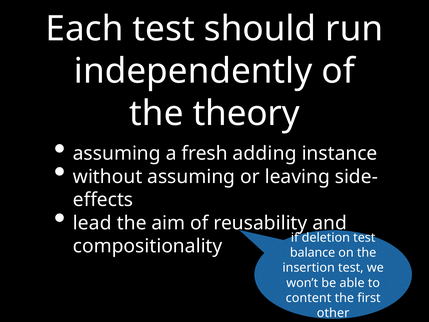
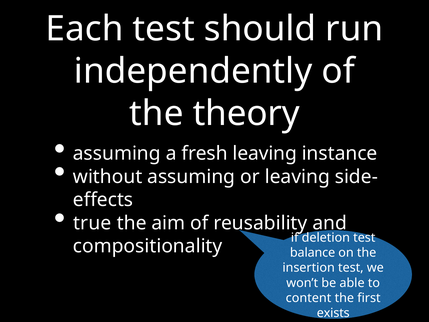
fresh adding: adding -> leaving (265, 153)
lead: lead -> true (92, 223)
other: other -> exists (333, 313)
